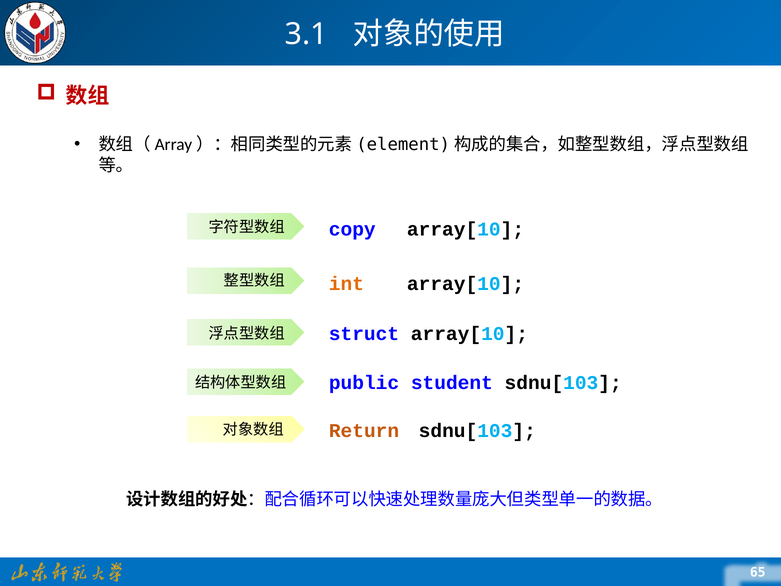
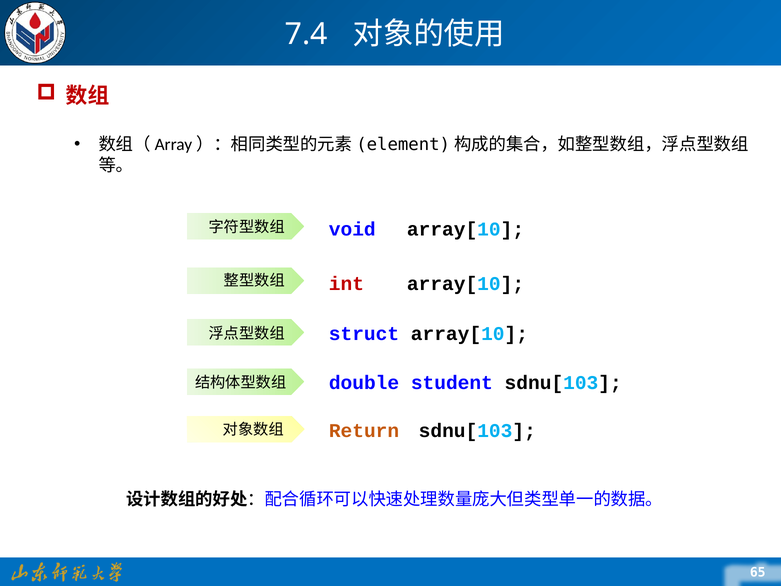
3.1: 3.1 -> 7.4 (306, 34)
copy: copy -> void (352, 229)
int colour: orange -> red (346, 284)
public: public -> double (364, 383)
